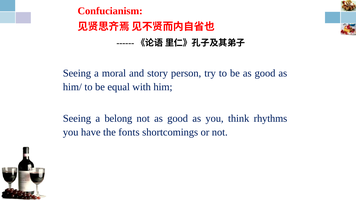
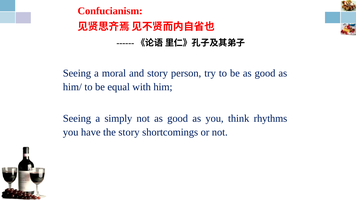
belong: belong -> simply (118, 119)
the fonts: fonts -> story (129, 132)
